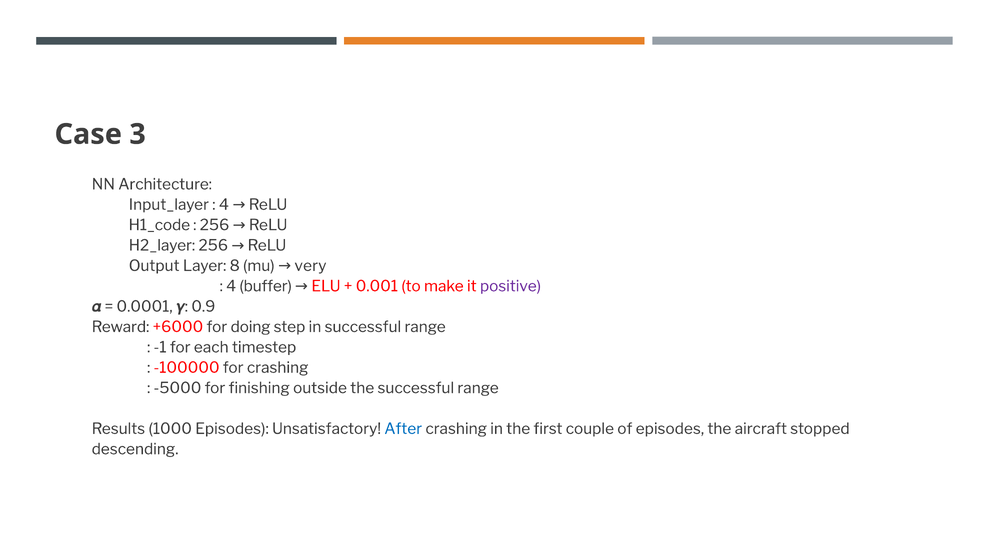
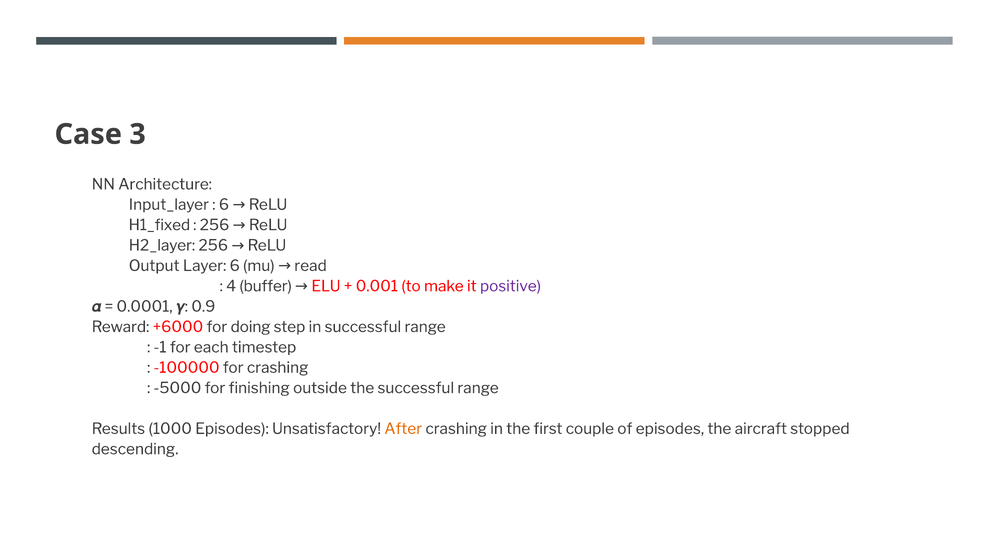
4: 4 -> 6 (224, 205)
H1_code: H1_code -> H1_fixed (159, 225)
Layer 8: 8 -> 6 (235, 266)
very: very -> read (311, 266)
After colour: blue -> orange (403, 429)
